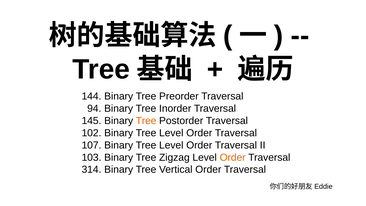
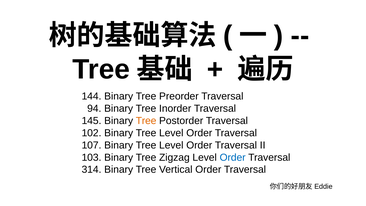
Order colour: orange -> blue (233, 157)
